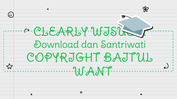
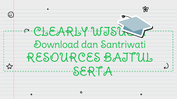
COPYRIGHT: COPYRIGHT -> RESOURCES (63, 58)
WANT: WANT -> SERTA (93, 72)
